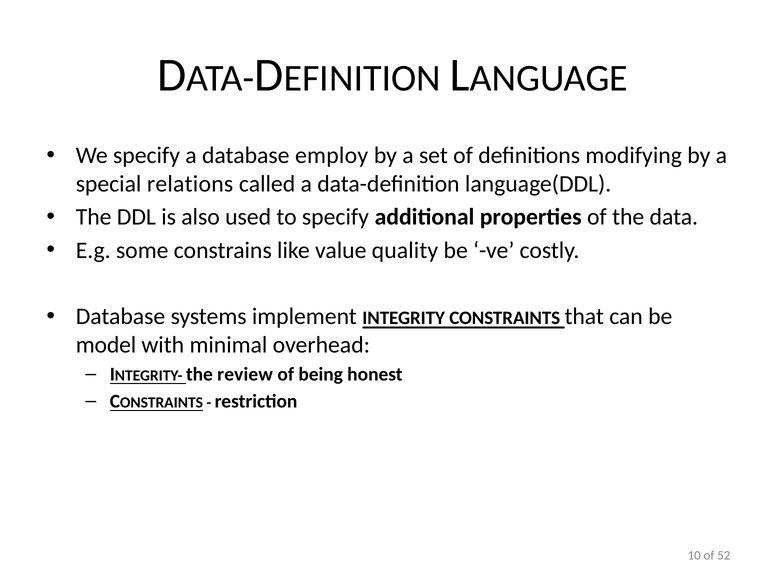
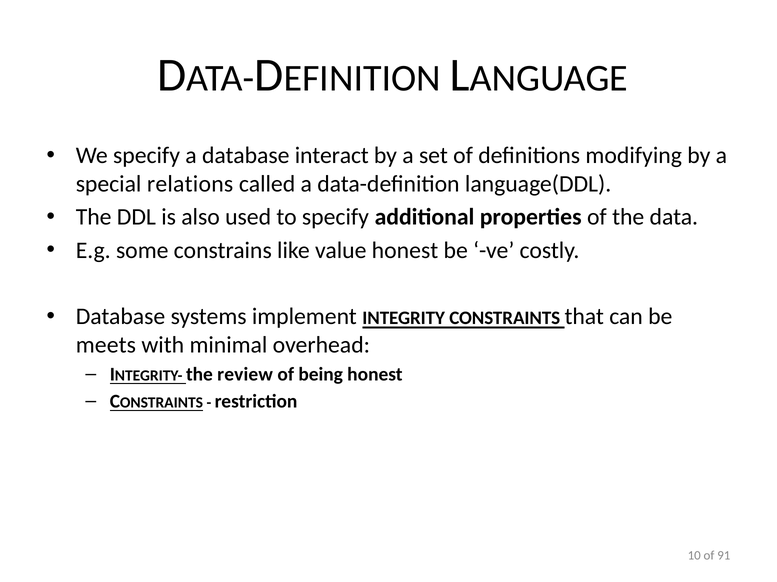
employ: employ -> interact (332, 156)
value quality: quality -> honest (405, 251)
model: model -> meets (106, 345)
52: 52 -> 91 (724, 556)
